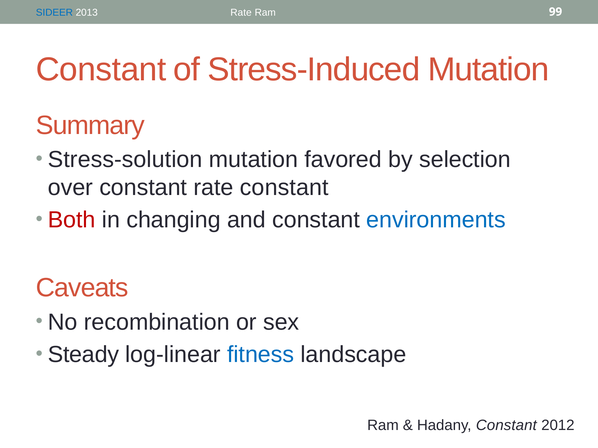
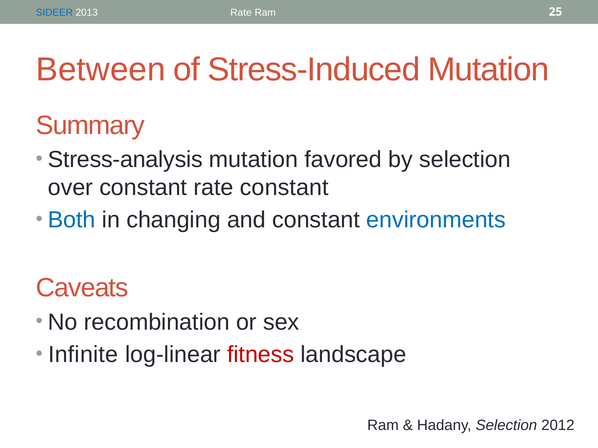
99: 99 -> 25 (555, 12)
Constant: Constant -> Between (101, 70)
Stress-solution: Stress-solution -> Stress-analysis (125, 160)
Both colour: red -> blue (72, 220)
Steady: Steady -> Infinite (83, 355)
fitness colour: blue -> red (261, 355)
Hadany Constant: Constant -> Selection (506, 426)
